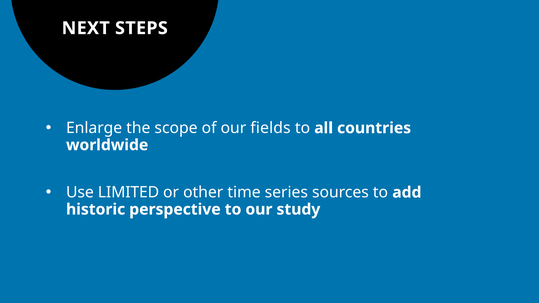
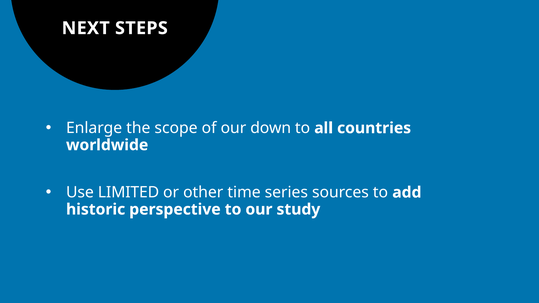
fields: fields -> down (271, 128)
